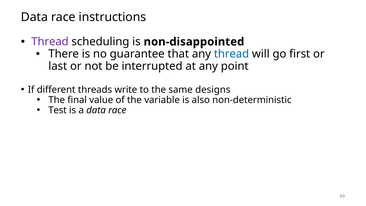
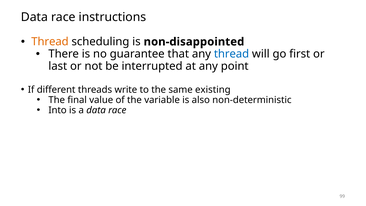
Thread colour: purple -> orange (50, 42)
designs: designs -> existing (213, 90)
Test: Test -> Into (58, 110)
